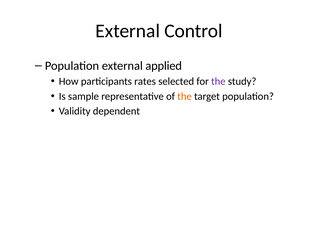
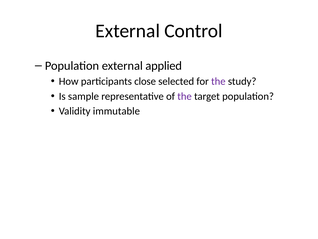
rates: rates -> close (145, 81)
the colour: orange -> purple (185, 96)
dependent: dependent -> immutable (116, 111)
